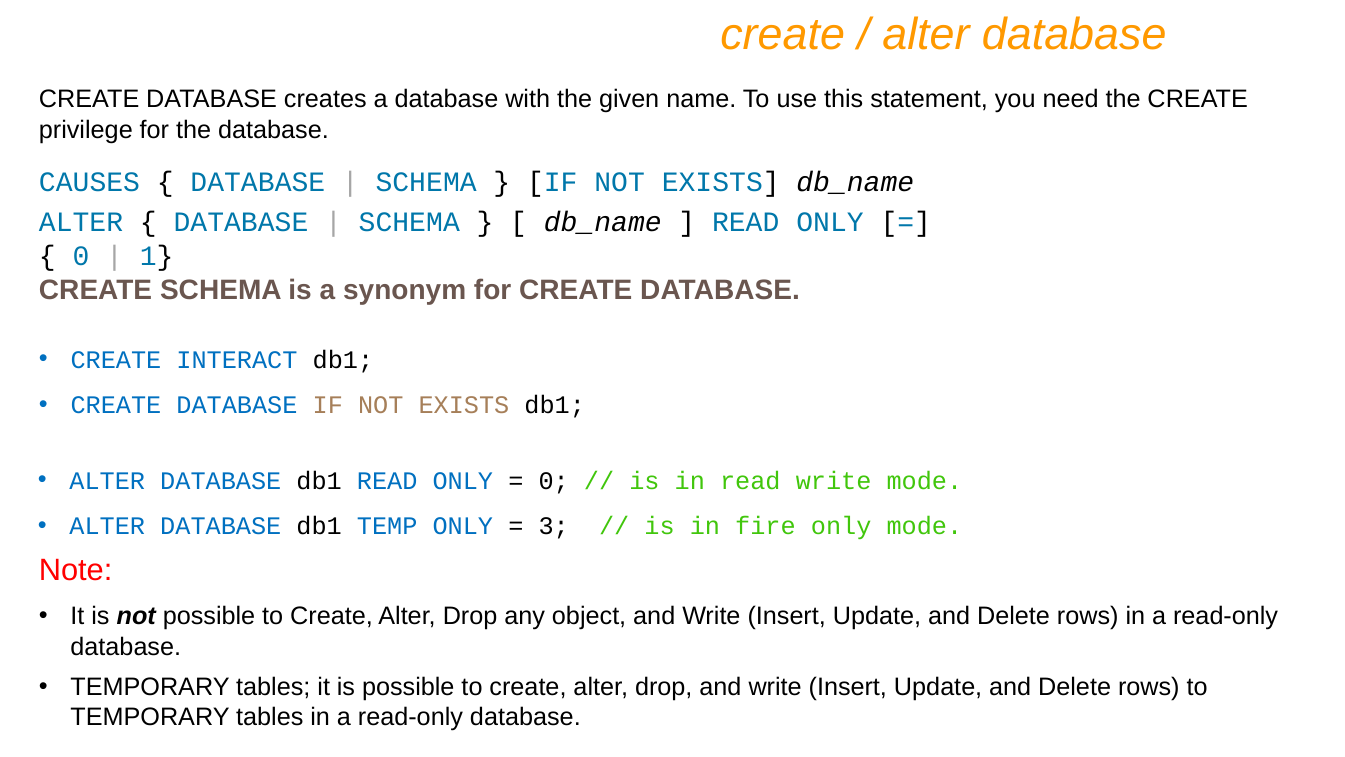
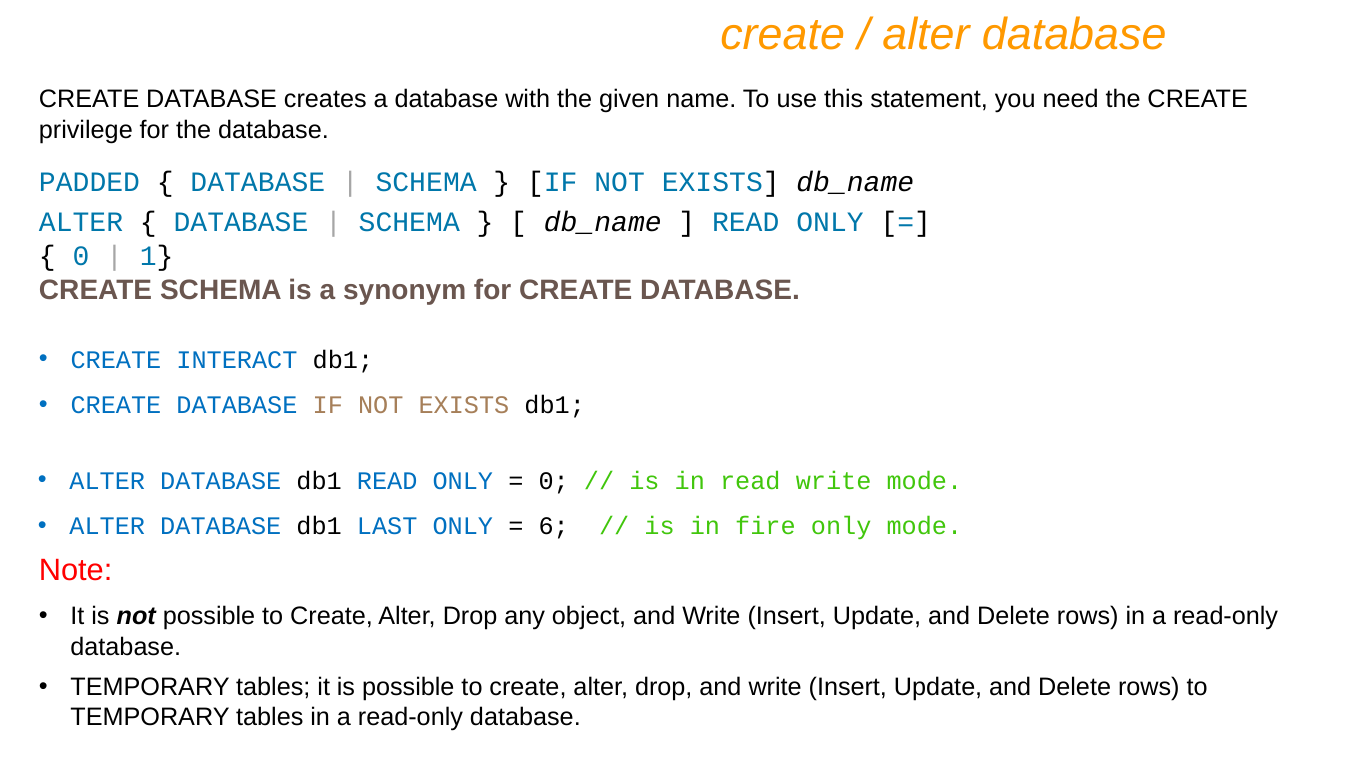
CAUSES: CAUSES -> PADDED (89, 182)
TEMP: TEMP -> LAST (387, 526)
3: 3 -> 6 (554, 526)
